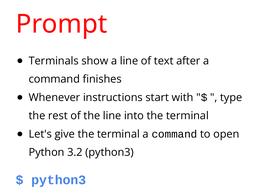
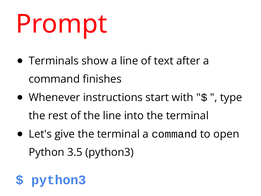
3.2: 3.2 -> 3.5 (75, 152)
